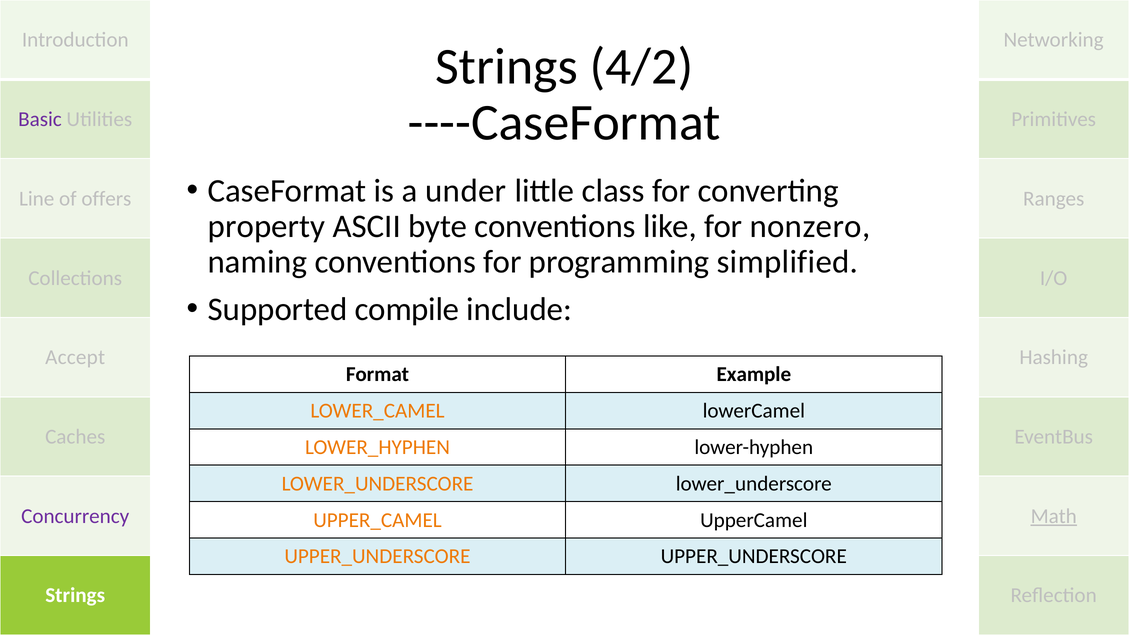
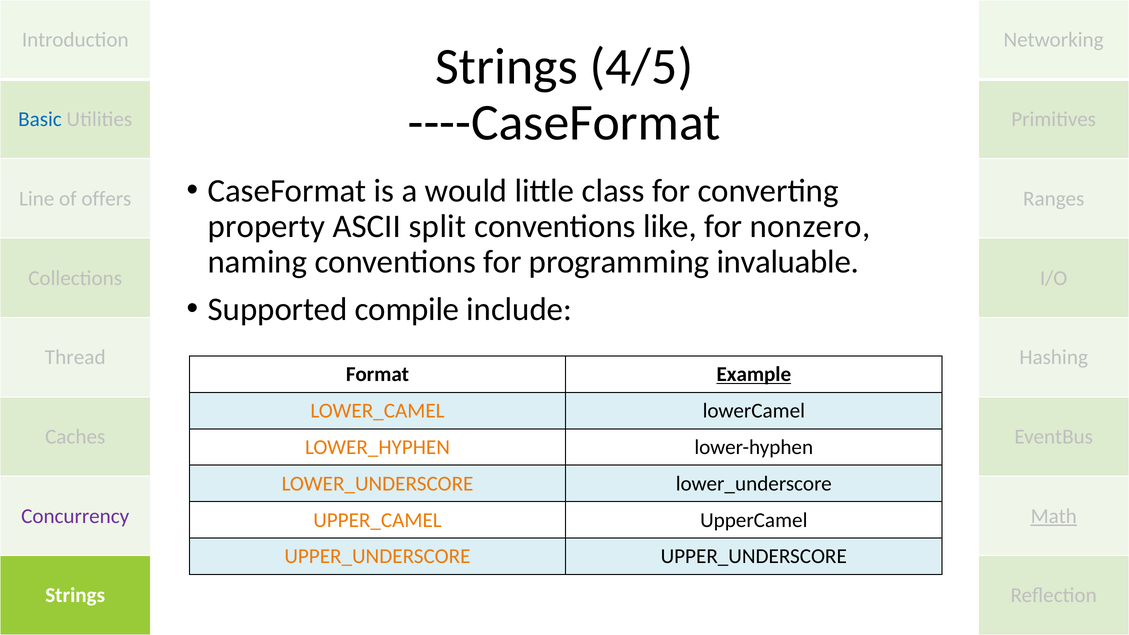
4/2: 4/2 -> 4/5 (641, 67)
Basic colour: purple -> blue (40, 119)
under: under -> would (466, 191)
byte: byte -> split (438, 226)
simplified: simplified -> invaluable (788, 262)
Accept: Accept -> Thread (75, 357)
Example underline: none -> present (754, 375)
